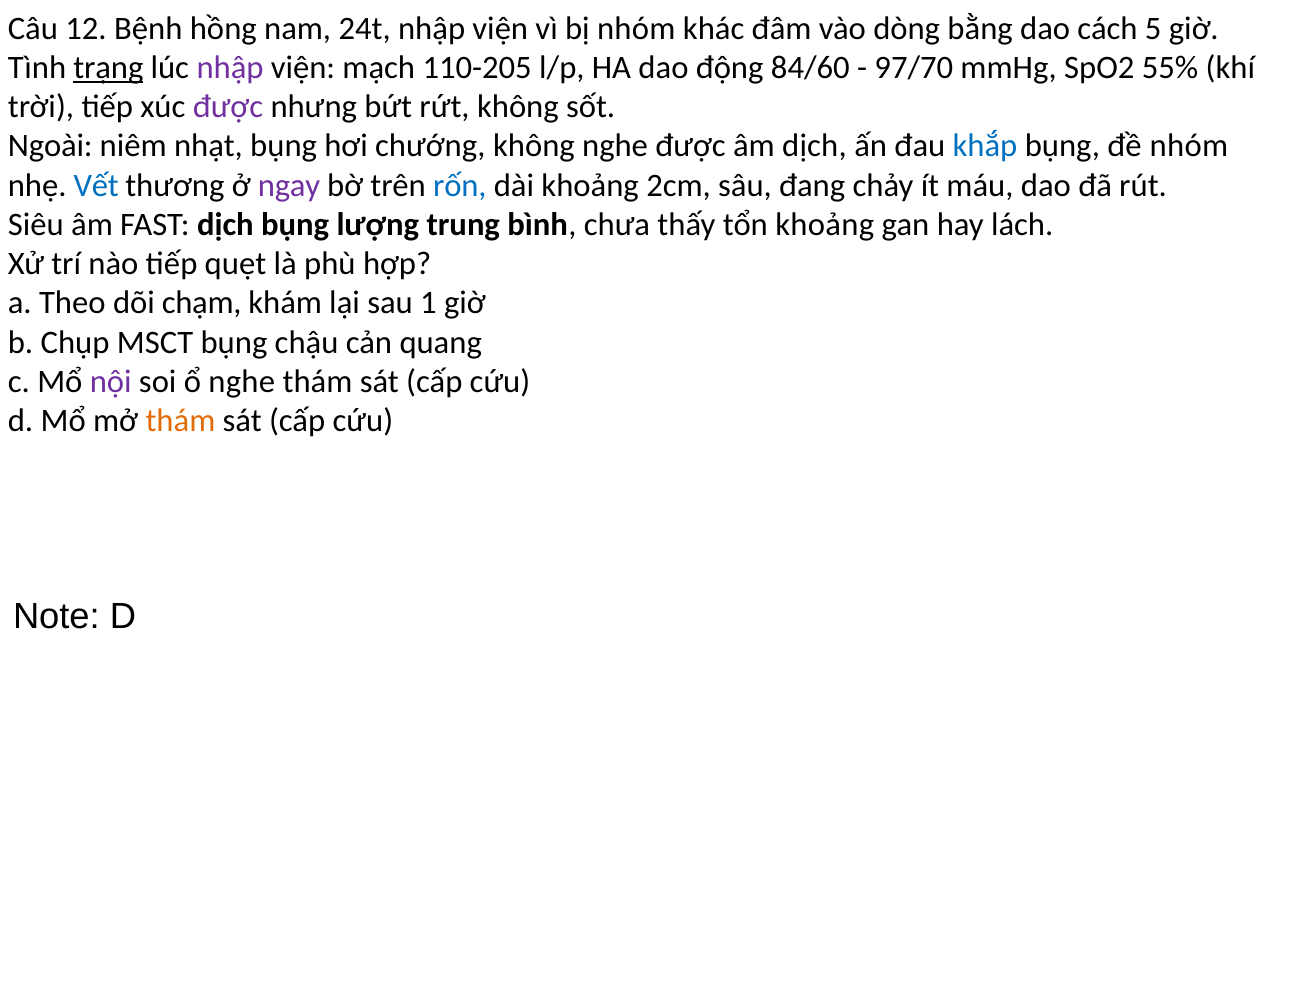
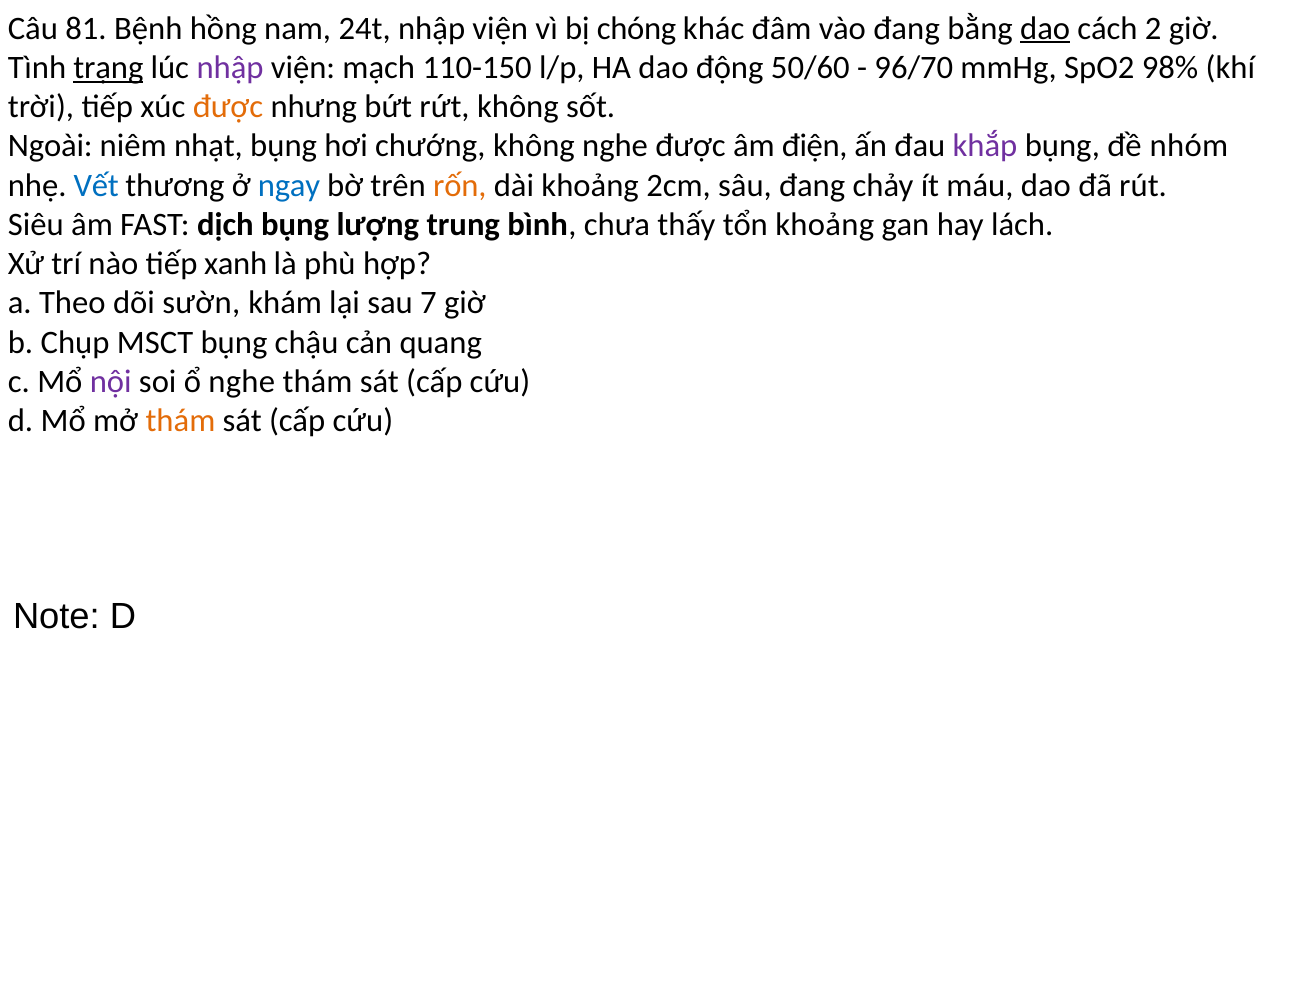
12: 12 -> 81 (86, 28)
bị nhóm: nhóm -> chóng (637, 28)
vào dòng: dòng -> đang (907, 28)
dao underline: none -> present (1045, 28)
5: 5 -> 2 (1153, 28)
110-205: 110-205 -> 110-150 (477, 67)
84/60: 84/60 -> 50/60 (810, 67)
97/70: 97/70 -> 96/70 (914, 67)
55%: 55% -> 98% (1170, 67)
được colour: purple -> orange (228, 107)
âm dịch: dịch -> điện (815, 146)
khắp colour: blue -> purple (985, 146)
ngay colour: purple -> blue (289, 185)
rốn colour: blue -> orange (460, 185)
quẹt: quẹt -> xanh (236, 264)
chạm: chạm -> sườn (201, 303)
1: 1 -> 7 (428, 303)
